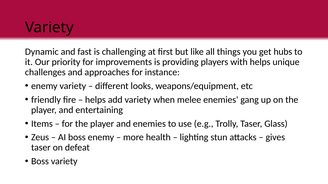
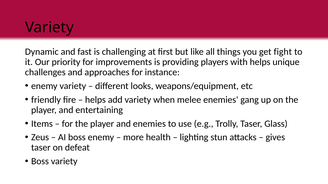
hubs: hubs -> fight (283, 52)
